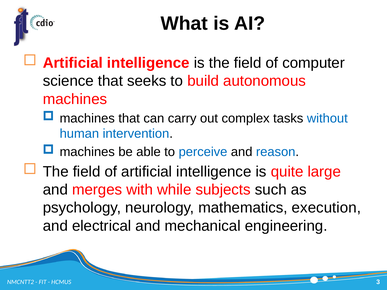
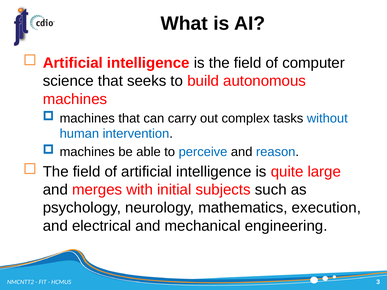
while: while -> initial (174, 190)
